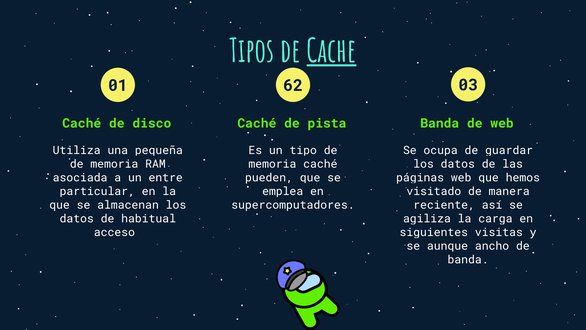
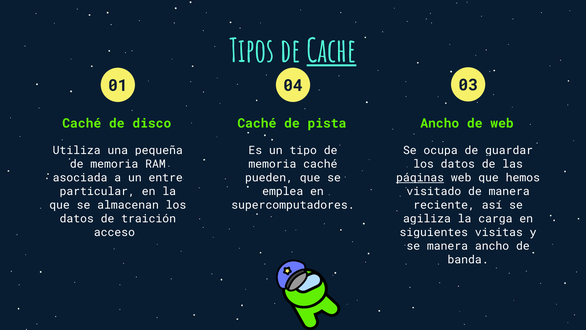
62: 62 -> 04 (293, 85)
Banda: Banda -> Ancho (440, 123)
páginas underline: none -> present (420, 177)
habitual: habitual -> traición (149, 219)
se aunque: aunque -> manera (447, 246)
